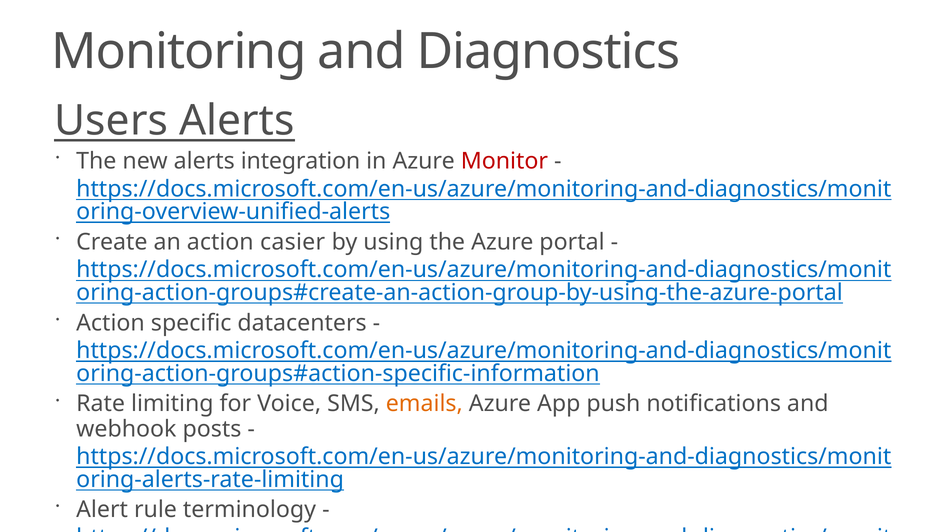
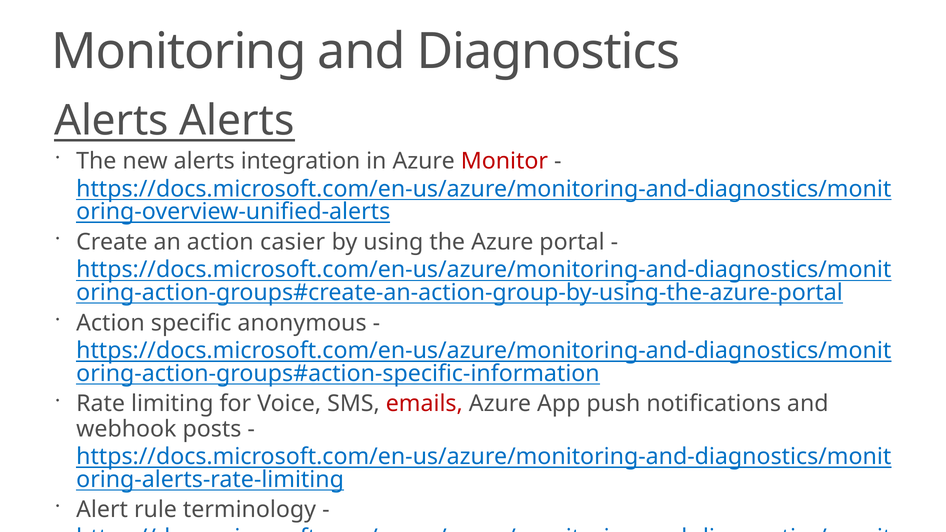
Users: Users -> Alerts (111, 121)
datacenters: datacenters -> anonymous (302, 323)
emails colour: orange -> red (424, 404)
